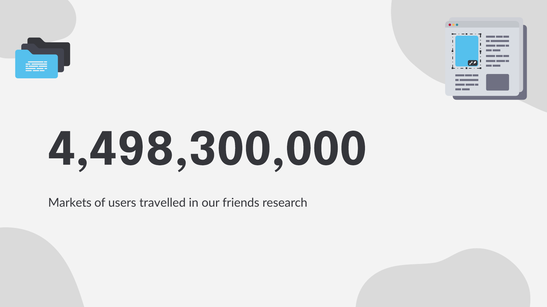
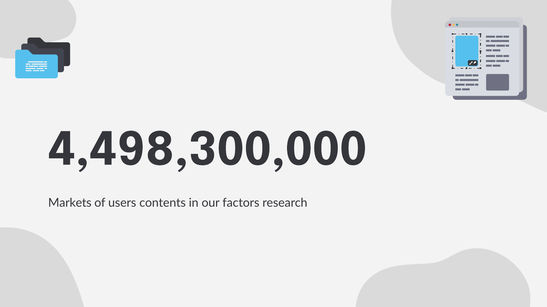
travelled: travelled -> contents (163, 203)
friends: friends -> factors (241, 203)
